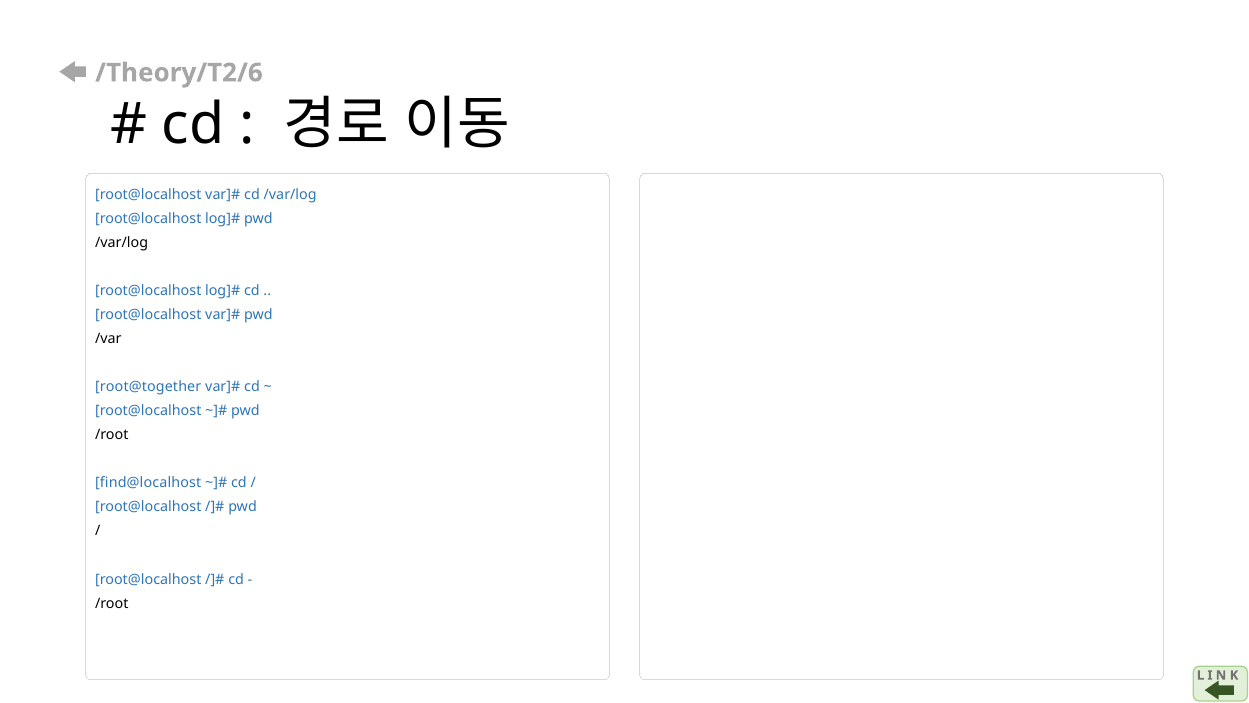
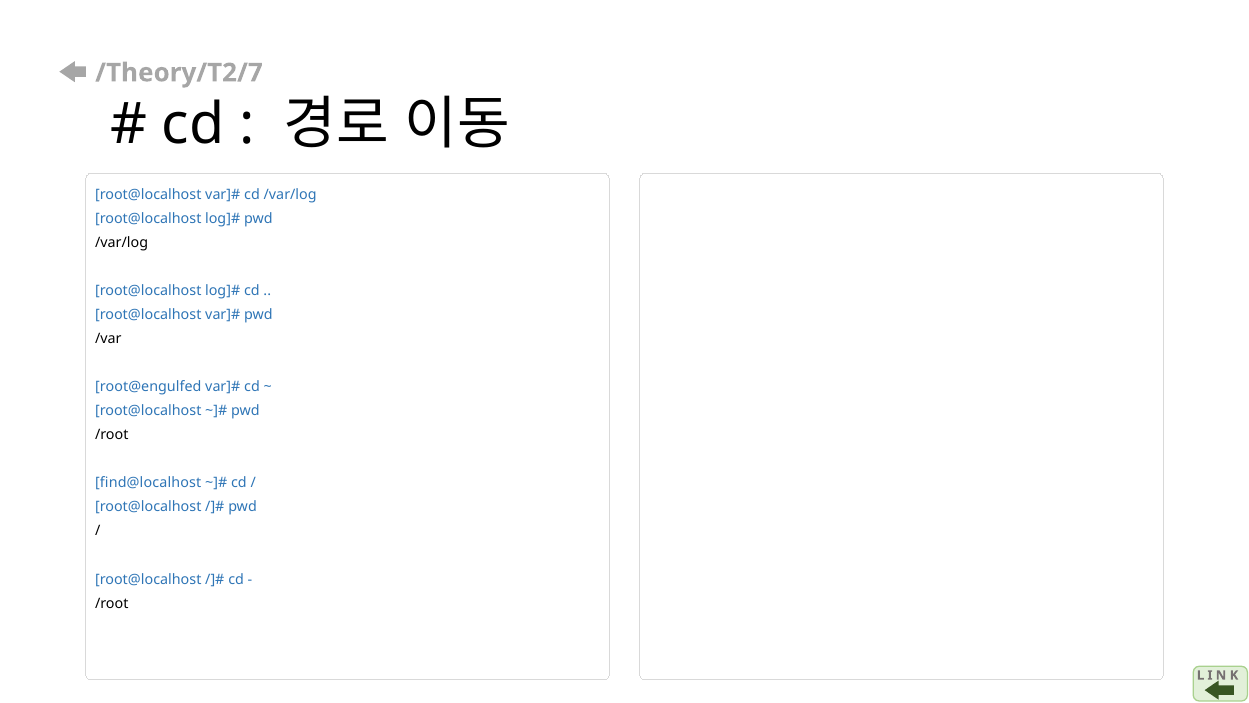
/Theory/T2/6: /Theory/T2/6 -> /Theory/T2/7 (179, 73)
root@together: root@together -> root@engulfed (148, 387)
